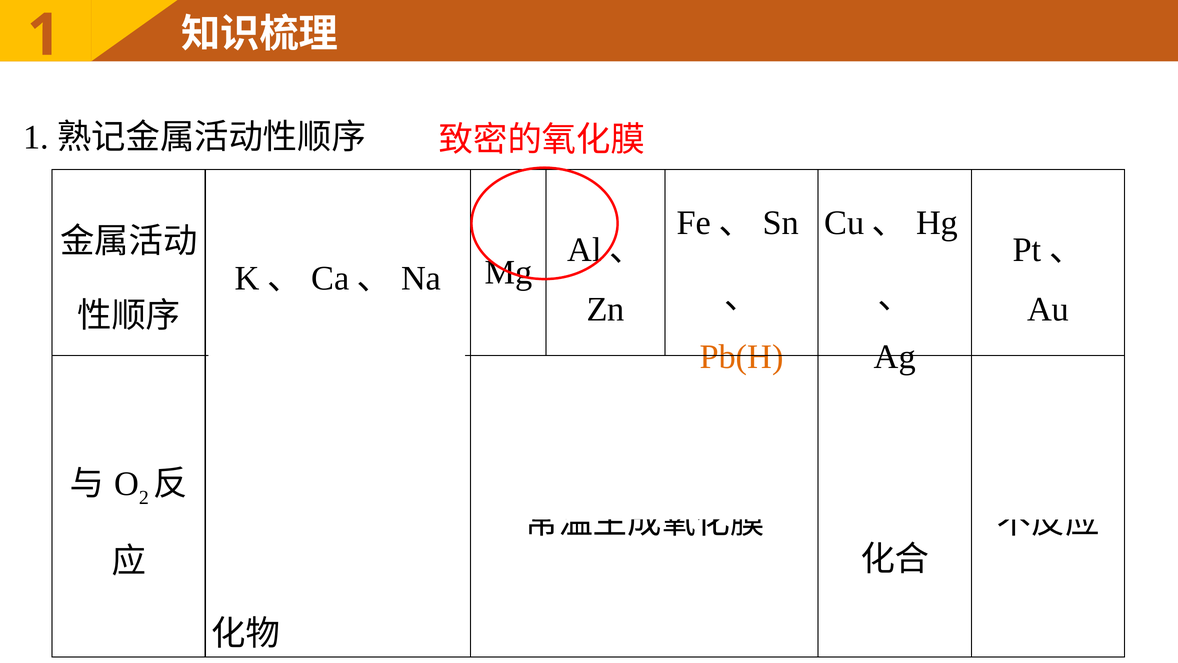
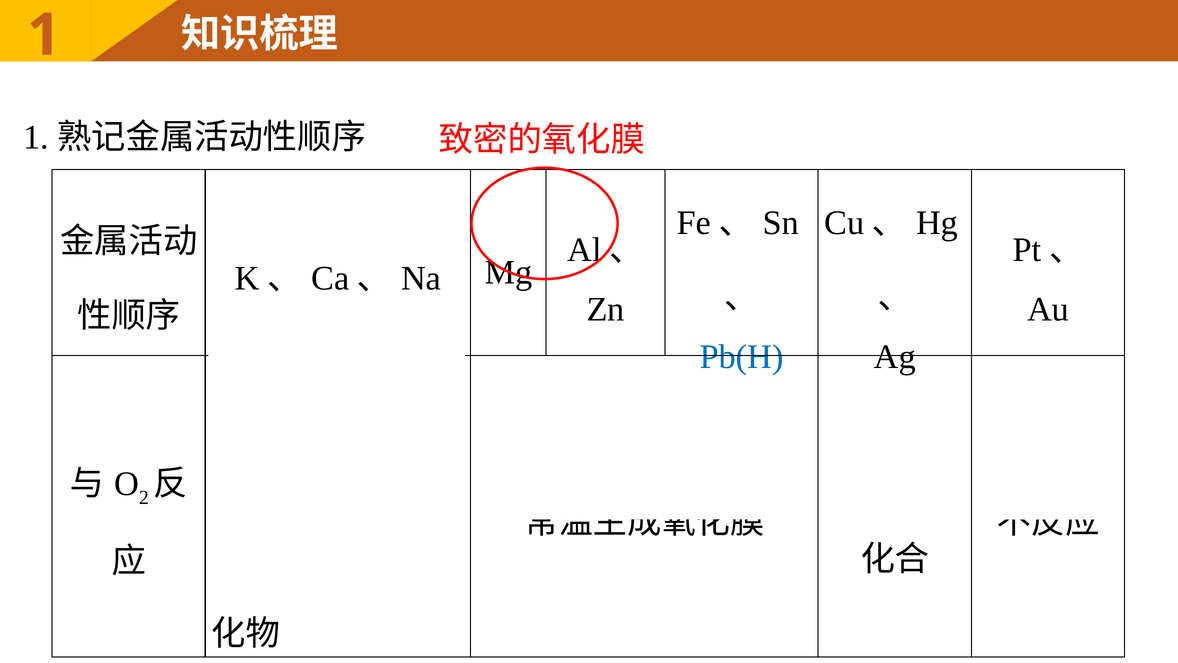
Pb(H colour: orange -> blue (742, 357)
